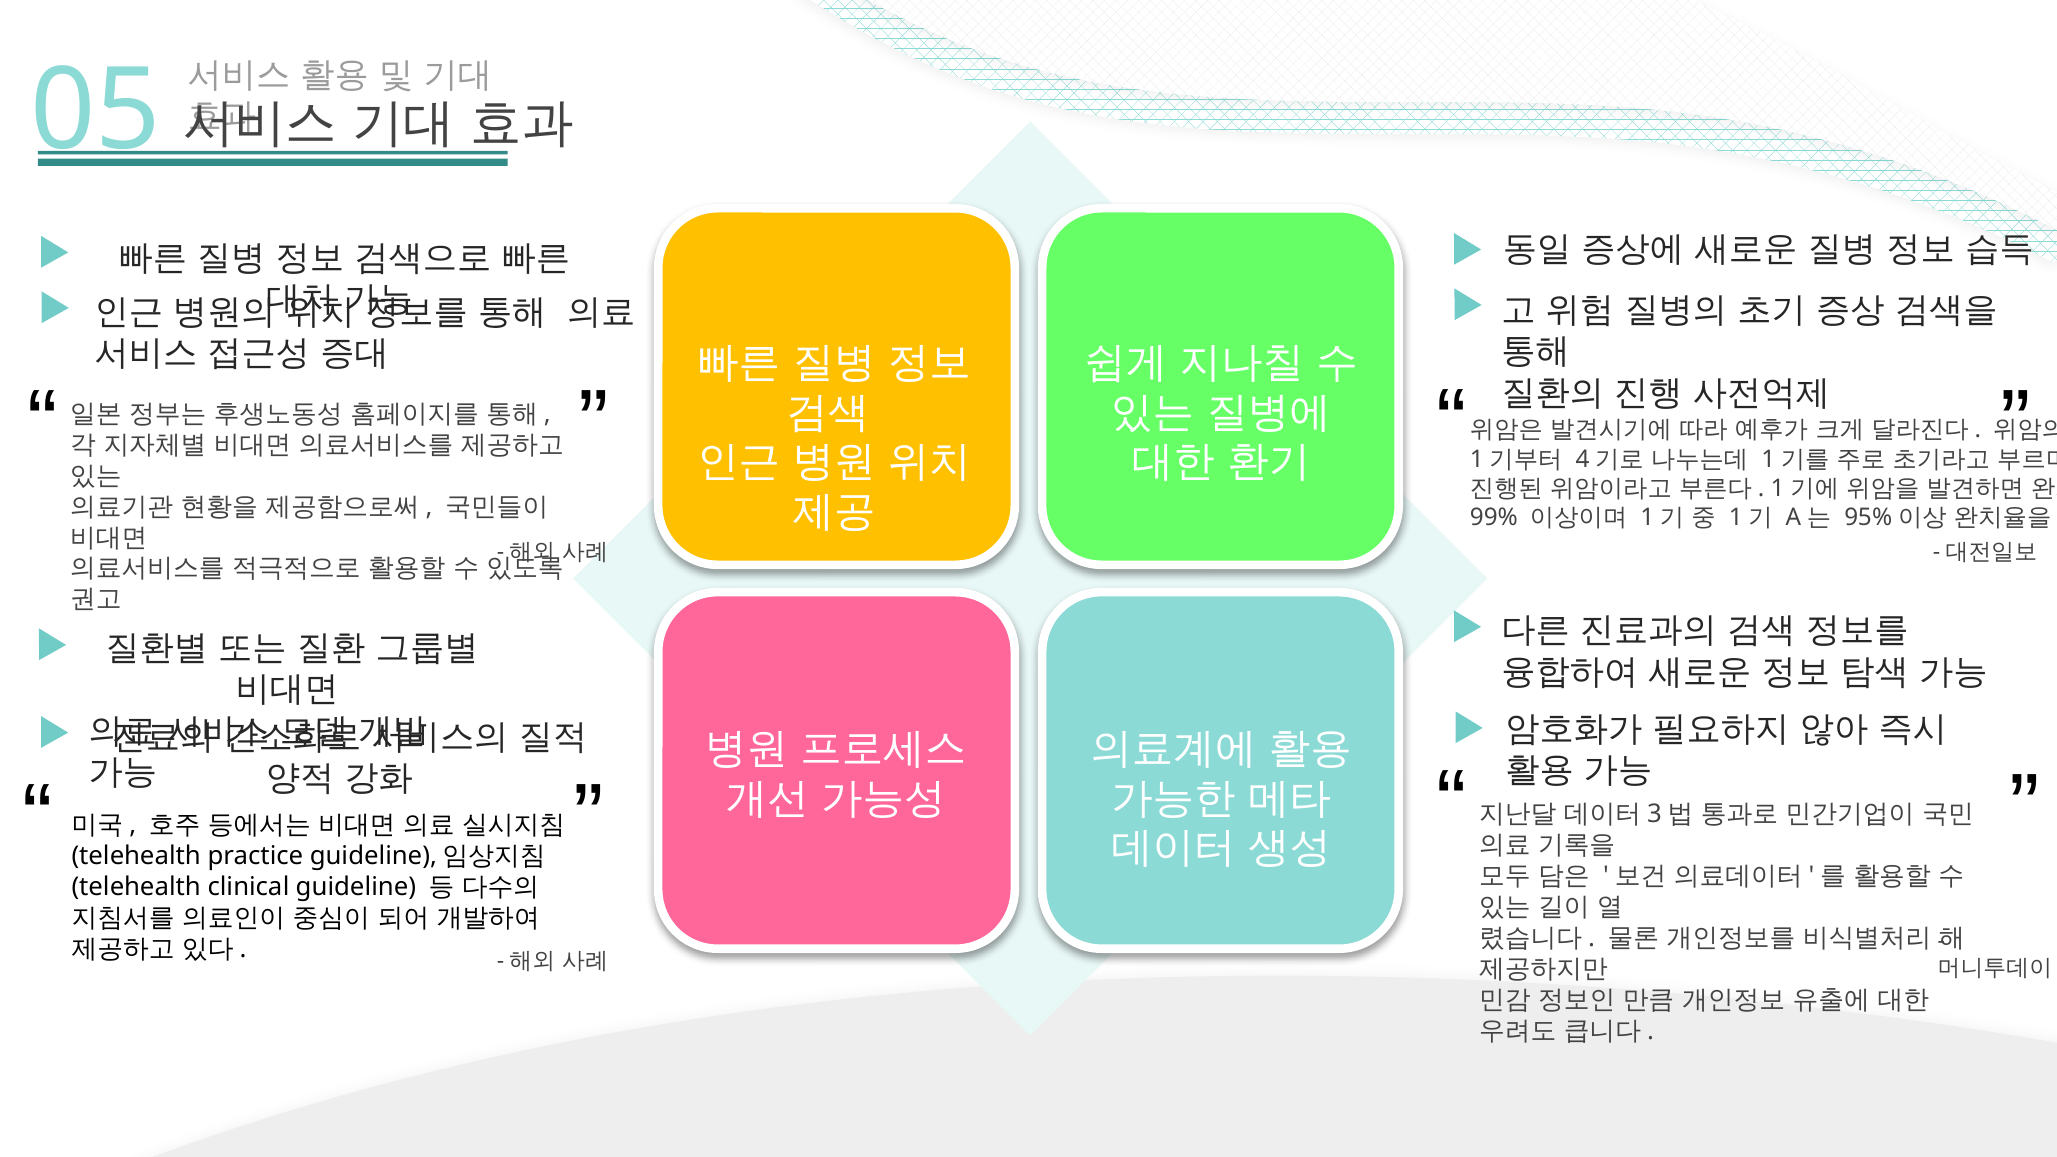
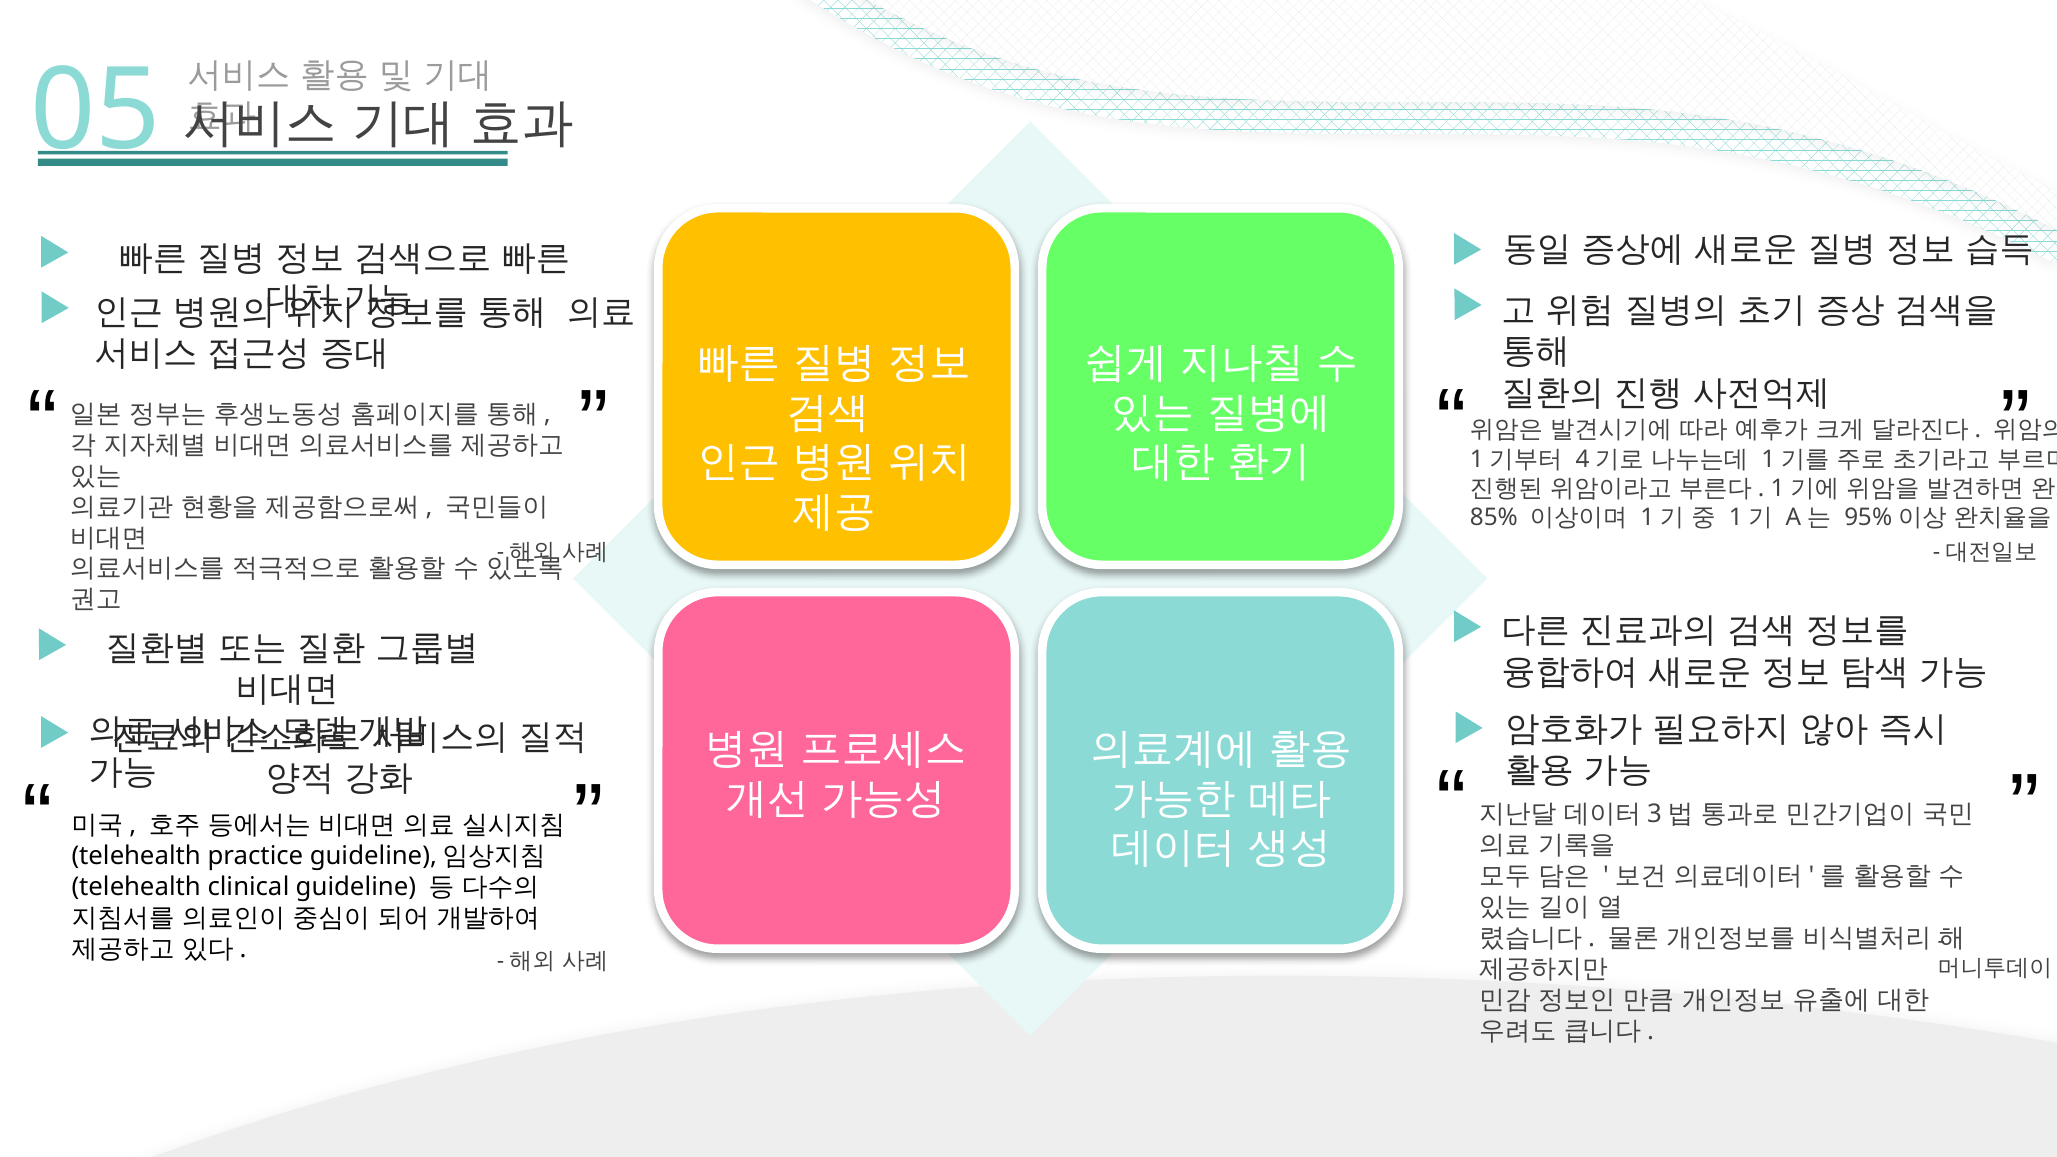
99%: 99% -> 85% (1494, 517)
